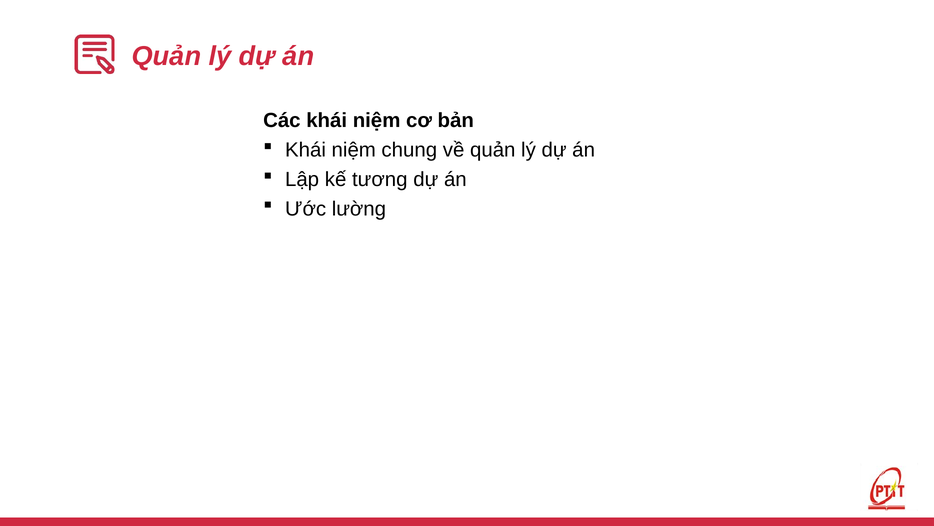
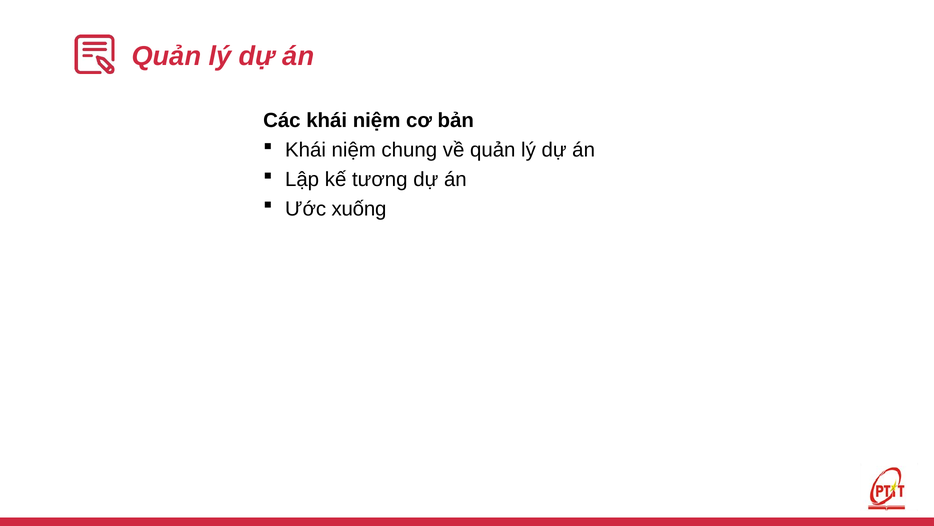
lường: lường -> xuống (359, 209)
